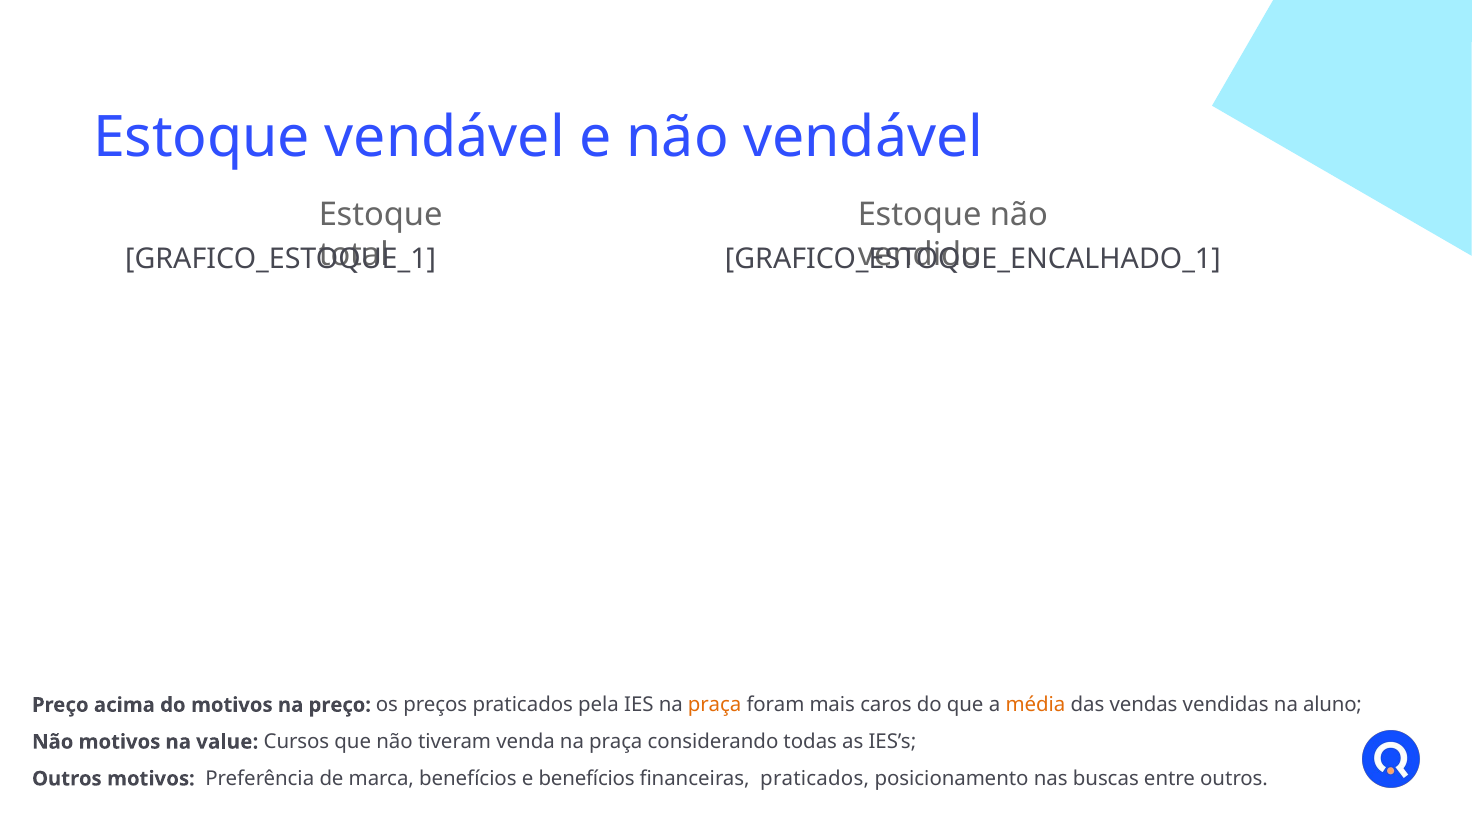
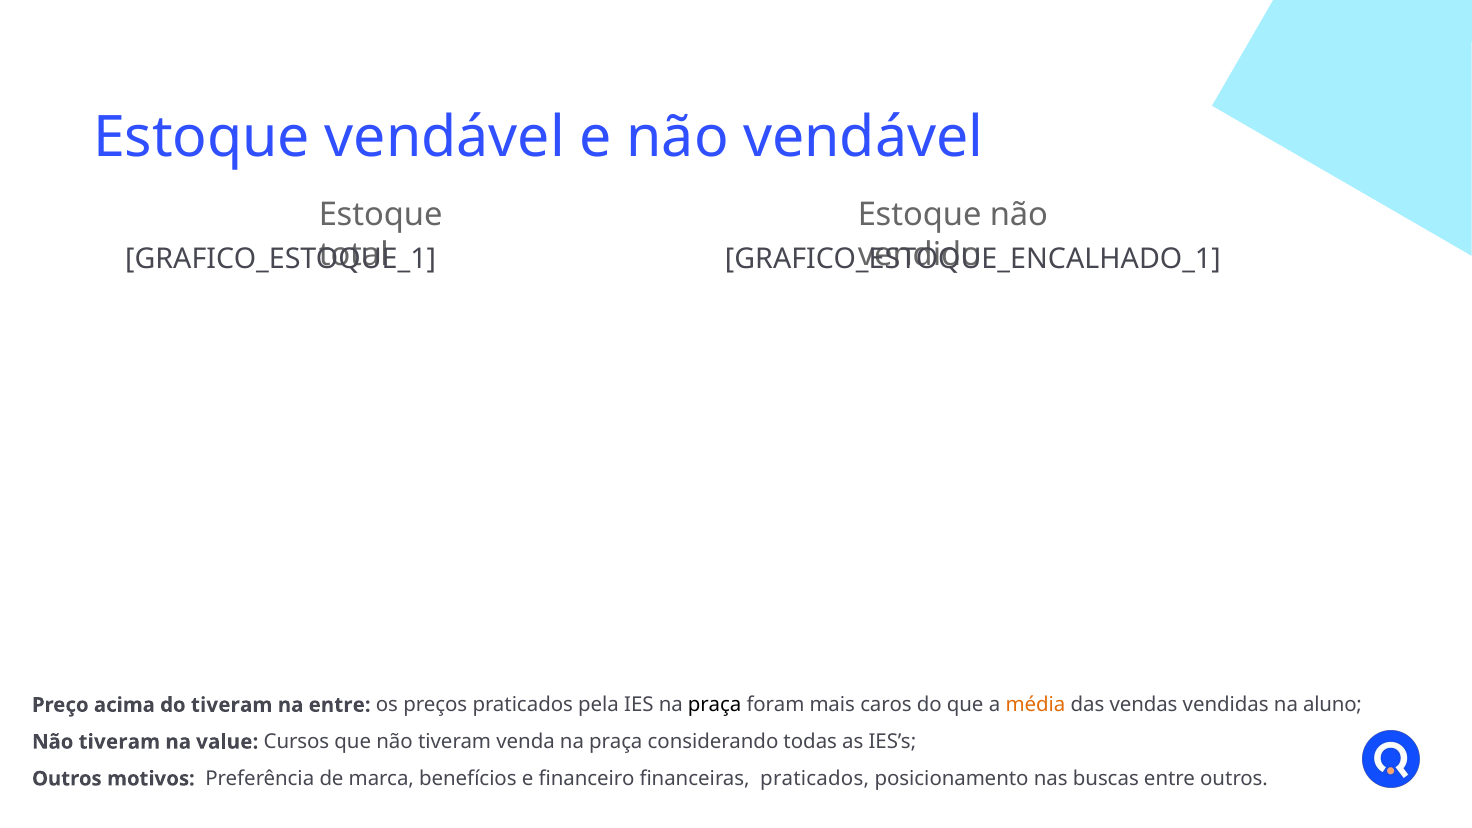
do motivos: motivos -> tiveram (232, 705)
na preço: preço -> entre (340, 705)
praça colour: orange -> black (715, 705)
motivos: motivos -> tiveram (119, 742)
e benefícios: benefícios -> financeiro (587, 779)
